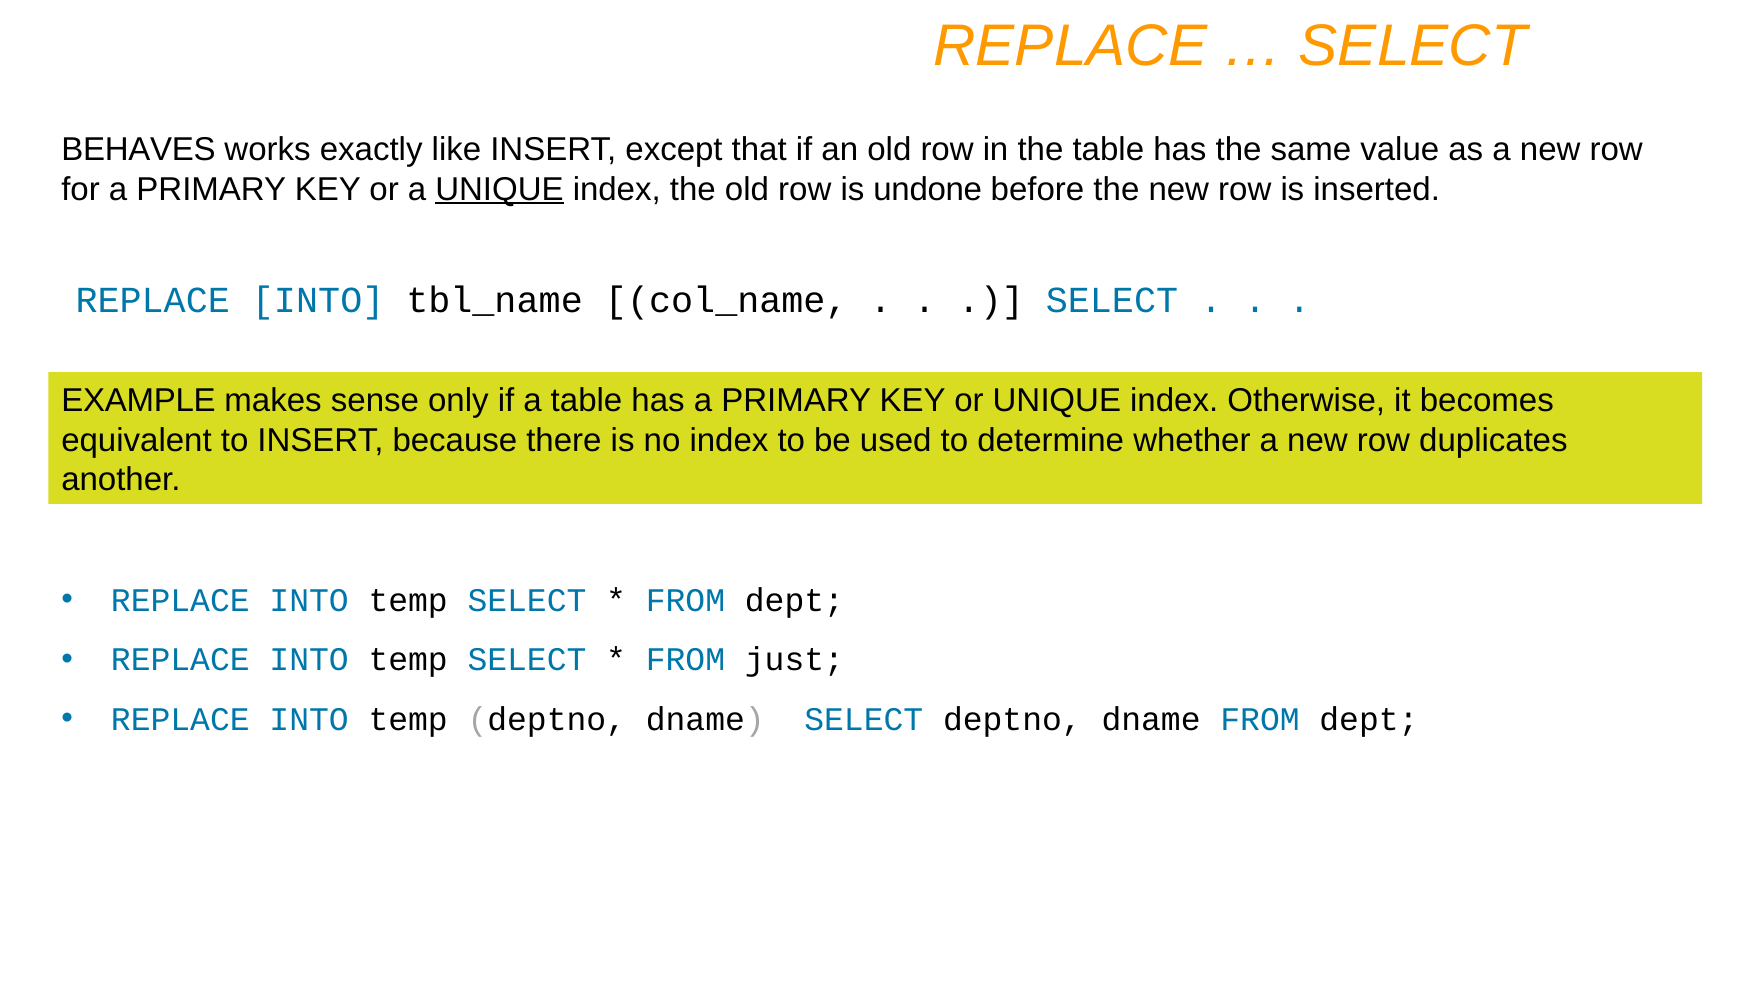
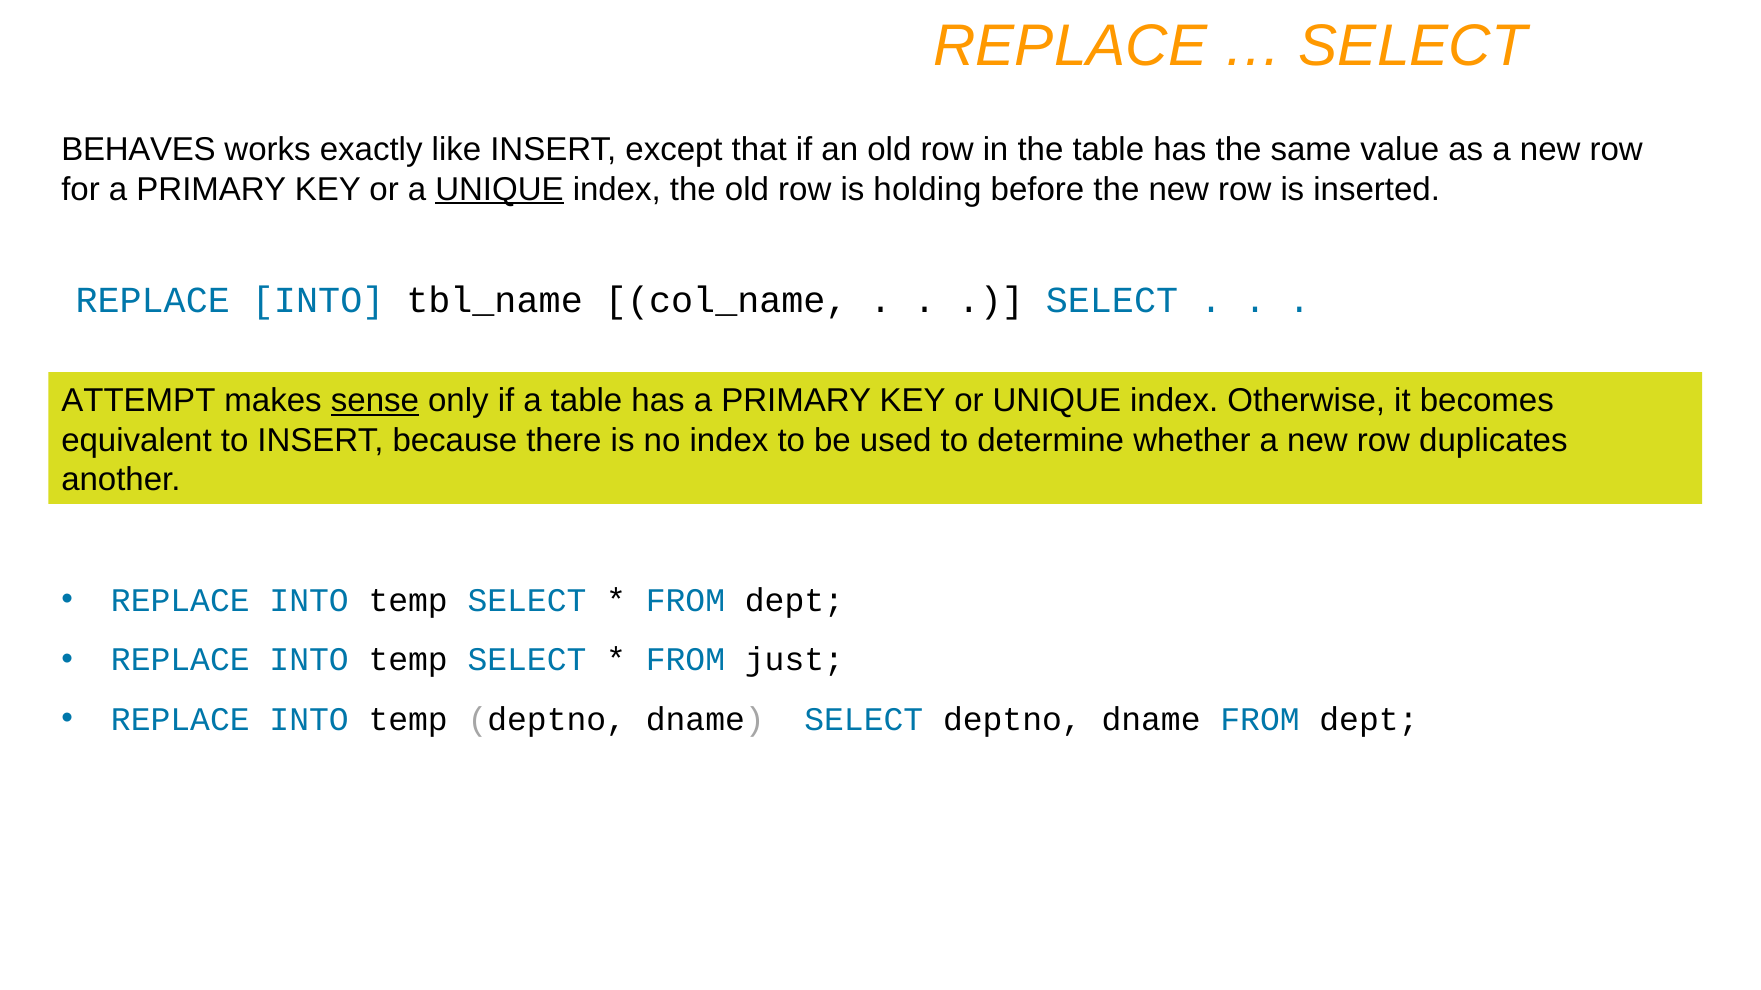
undone: undone -> holding (927, 189)
EXAMPLE: EXAMPLE -> ATTEMPT (138, 401)
sense underline: none -> present (375, 401)
